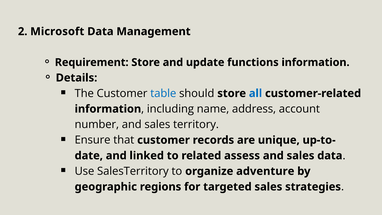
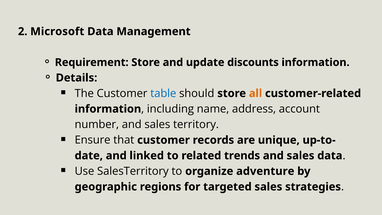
functions: functions -> discounts (253, 62)
all colour: blue -> orange (256, 93)
assess: assess -> trends (242, 156)
